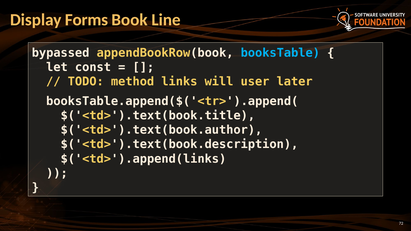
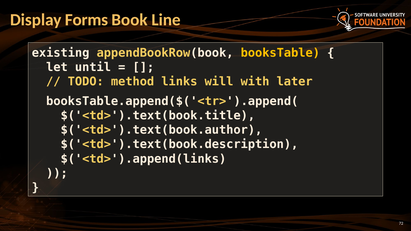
bypassed: bypassed -> existing (61, 53)
booksTable colour: light blue -> yellow (280, 53)
const: const -> until (93, 67)
user: user -> with (255, 82)
